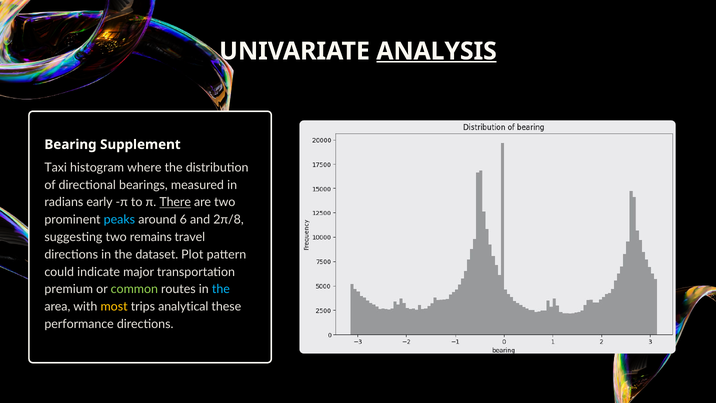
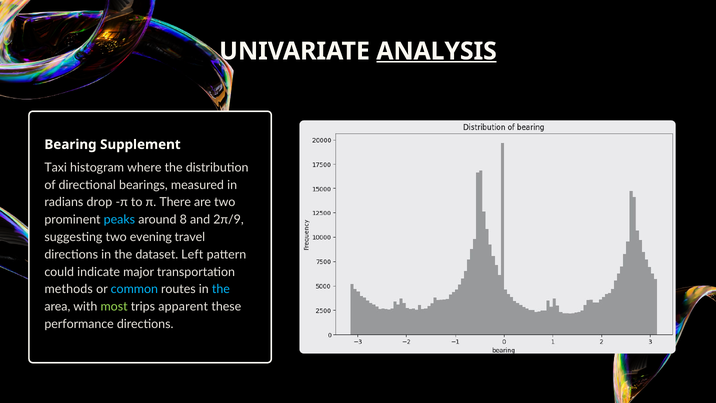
early: early -> drop (99, 202)
There underline: present -> none (175, 202)
6: 6 -> 8 (183, 220)
2π/8: 2π/8 -> 2π/9 (228, 220)
remains: remains -> evening (151, 237)
Plot: Plot -> Left (192, 254)
premium: premium -> methods (69, 289)
common colour: light green -> light blue (134, 289)
most colour: yellow -> light green (114, 307)
analytical: analytical -> apparent (183, 307)
